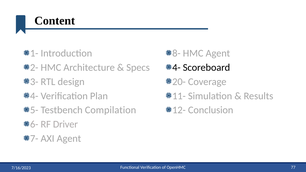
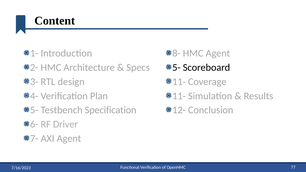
4-: 4- -> 5- (176, 68)
20-: 20- -> 11- (179, 82)
Compilation: Compilation -> Specification (111, 110)
